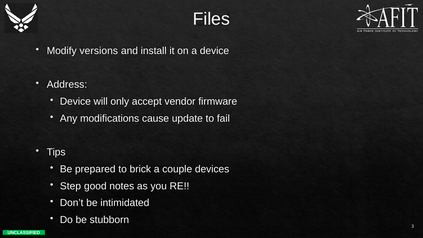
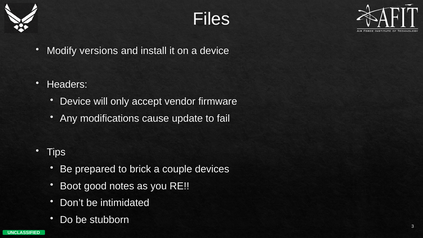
Address: Address -> Headers (67, 84)
Step: Step -> Boot (70, 186)
